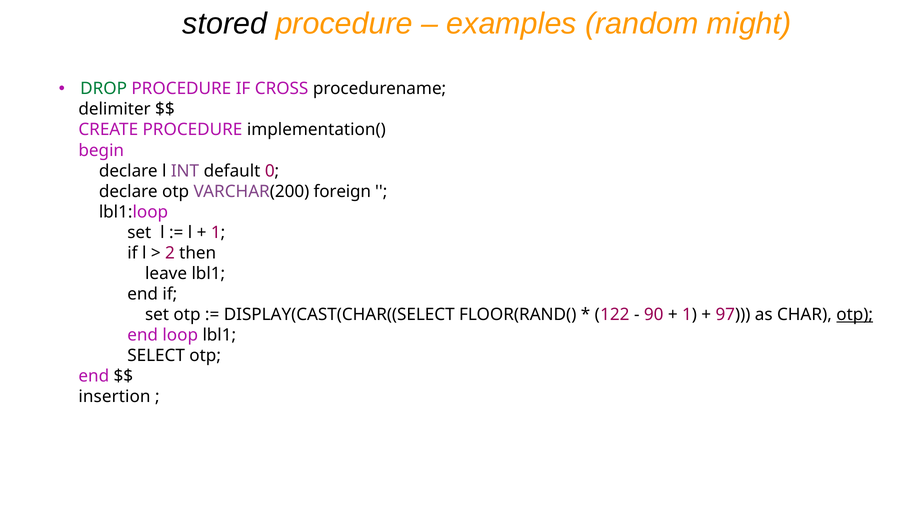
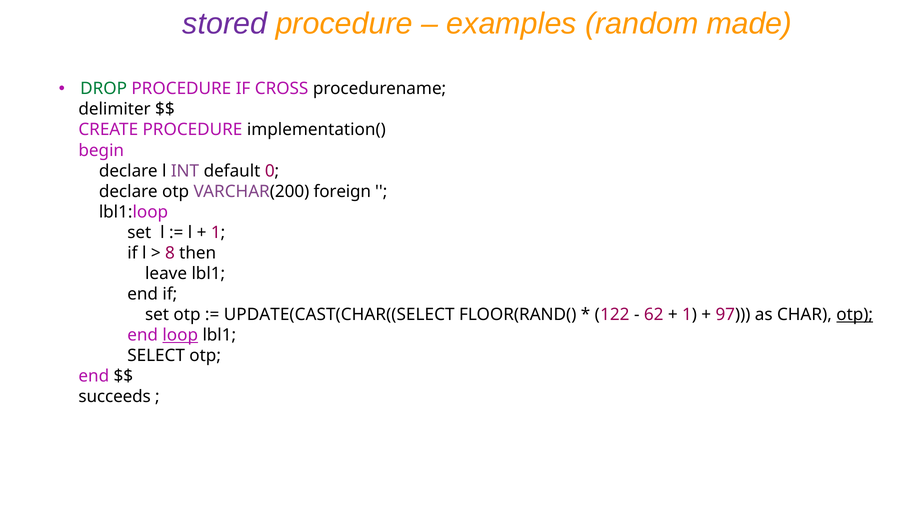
stored colour: black -> purple (225, 24)
might: might -> made (749, 24)
2: 2 -> 8 (170, 253)
DISPLAY(CAST(CHAR((SELECT: DISPLAY(CAST(CHAR((SELECT -> UPDATE(CAST(CHAR((SELECT (339, 315)
90: 90 -> 62 (654, 315)
loop underline: none -> present (180, 335)
insertion: insertion -> succeeds (115, 397)
